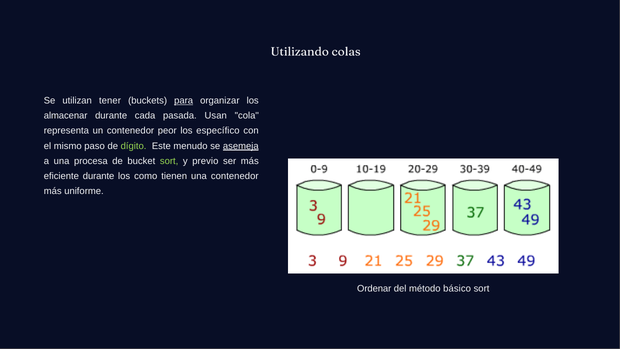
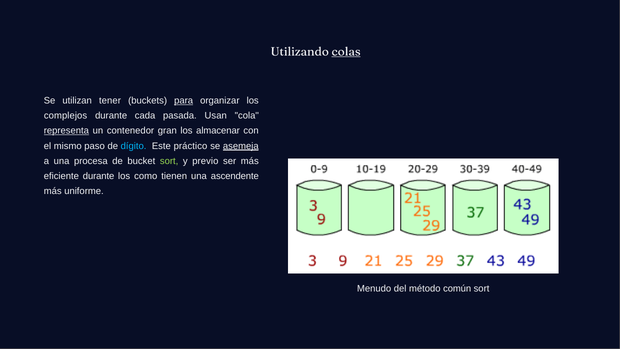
colas underline: none -> present (346, 52)
almacenar: almacenar -> complejos (66, 116)
representa underline: none -> present (66, 131)
peor: peor -> gran (167, 131)
específico: específico -> almacenar (218, 131)
dígito colour: light green -> light blue (134, 146)
menudo: menudo -> práctico (190, 146)
una contenedor: contenedor -> ascendente (235, 176)
Ordenar: Ordenar -> Menudo (374, 289)
básico: básico -> común (457, 289)
